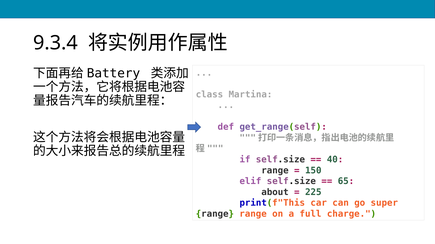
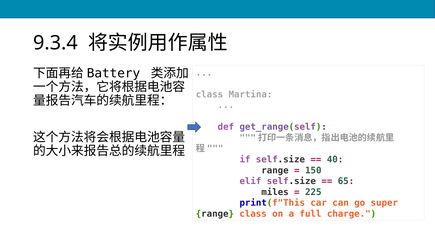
about: about -> miles (275, 193)
range range: range -> class (253, 214)
